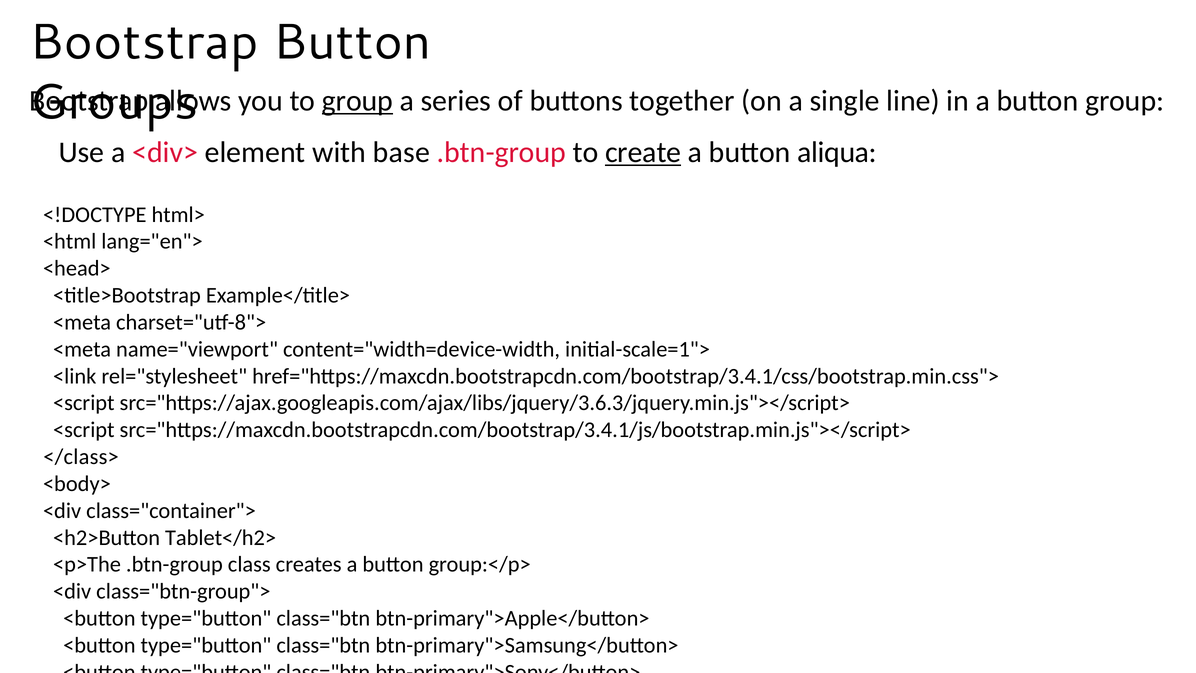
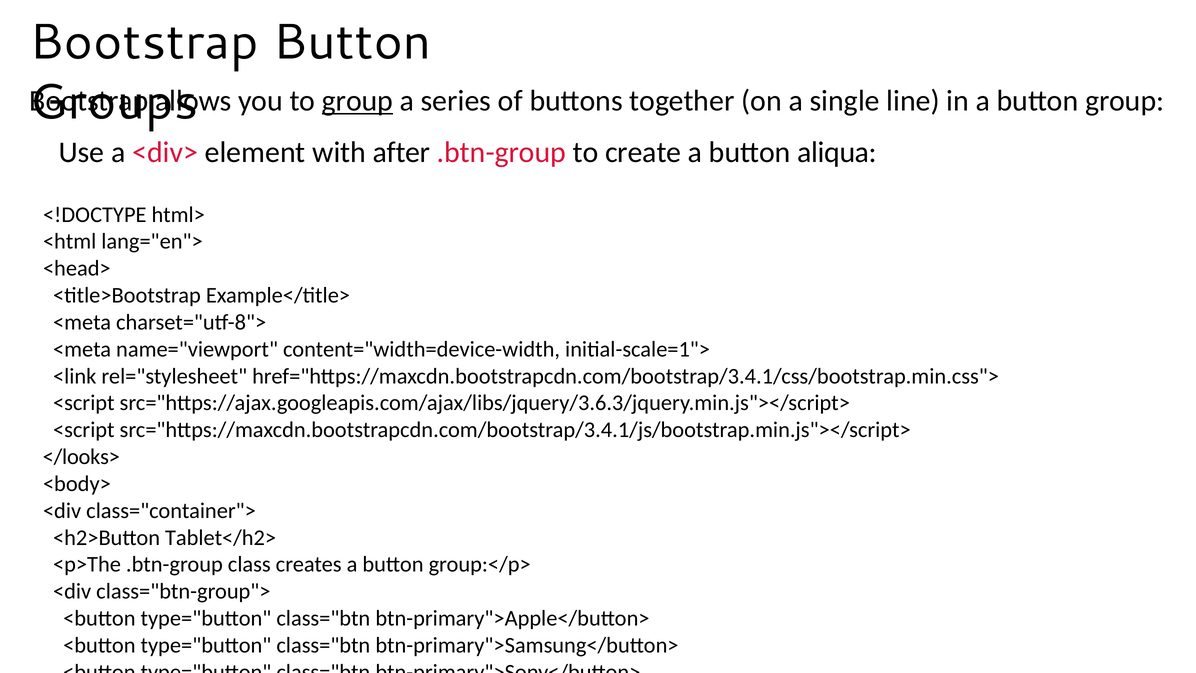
base: base -> after (402, 152)
create underline: present -> none (643, 152)
</class>: </class> -> </looks> (81, 457)
